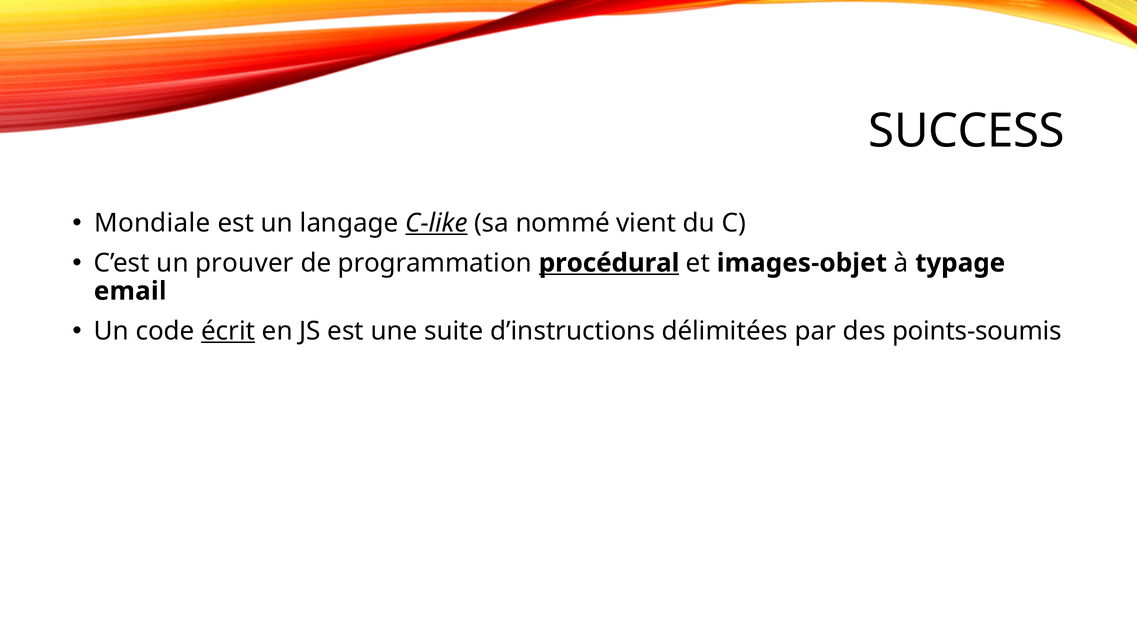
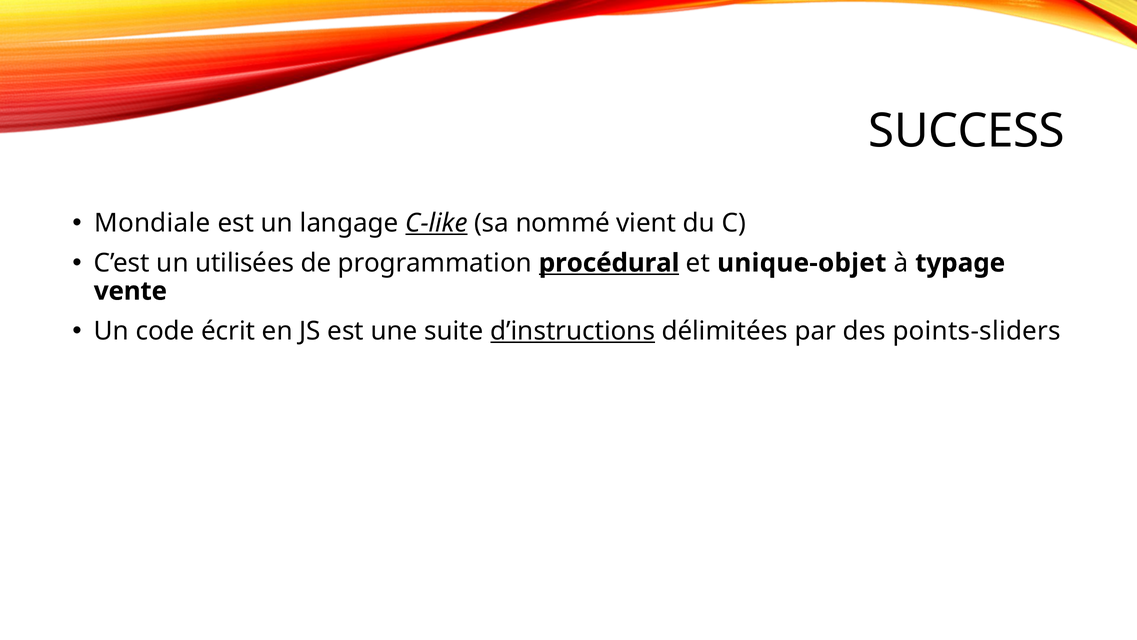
prouver: prouver -> utilisées (245, 263)
images-objet: images-objet -> unique-objet (802, 263)
email: email -> vente (130, 291)
écrit underline: present -> none (228, 331)
d’instructions underline: none -> present (573, 331)
points-soumis: points-soumis -> points-sliders (977, 331)
